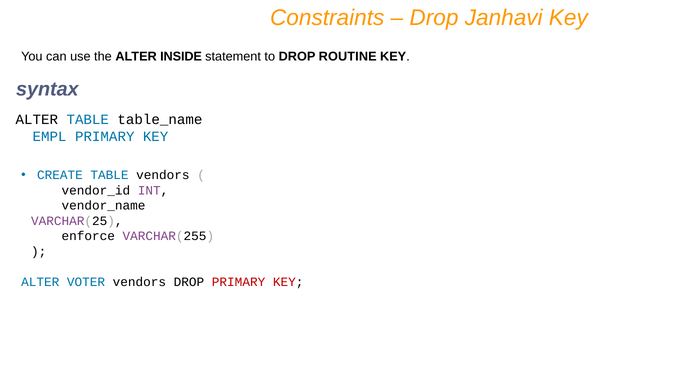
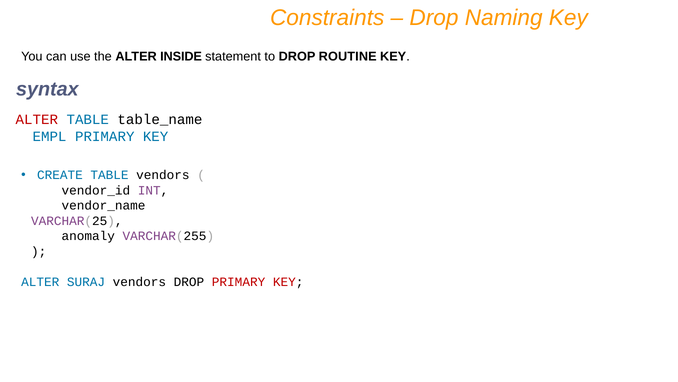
Janhavi: Janhavi -> Naming (504, 18)
ALTER colour: black -> red (37, 119)
enforce: enforce -> anomaly (88, 236)
VOTER: VOTER -> SURAJ (86, 282)
